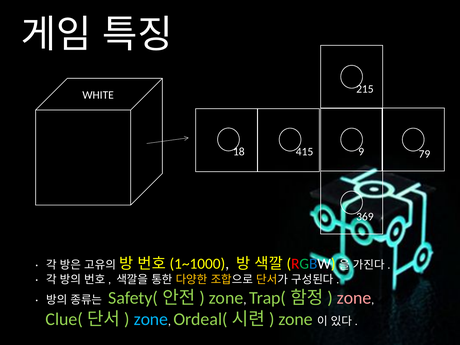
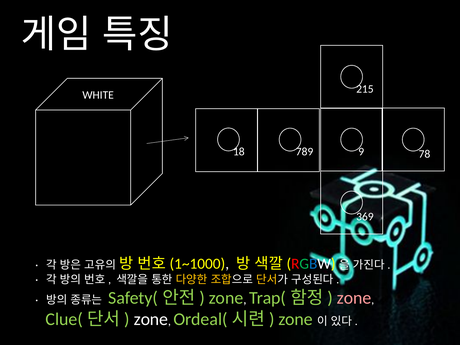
415: 415 -> 789 (305, 152)
79: 79 -> 78 (424, 154)
zone colour: light blue -> white (151, 319)
